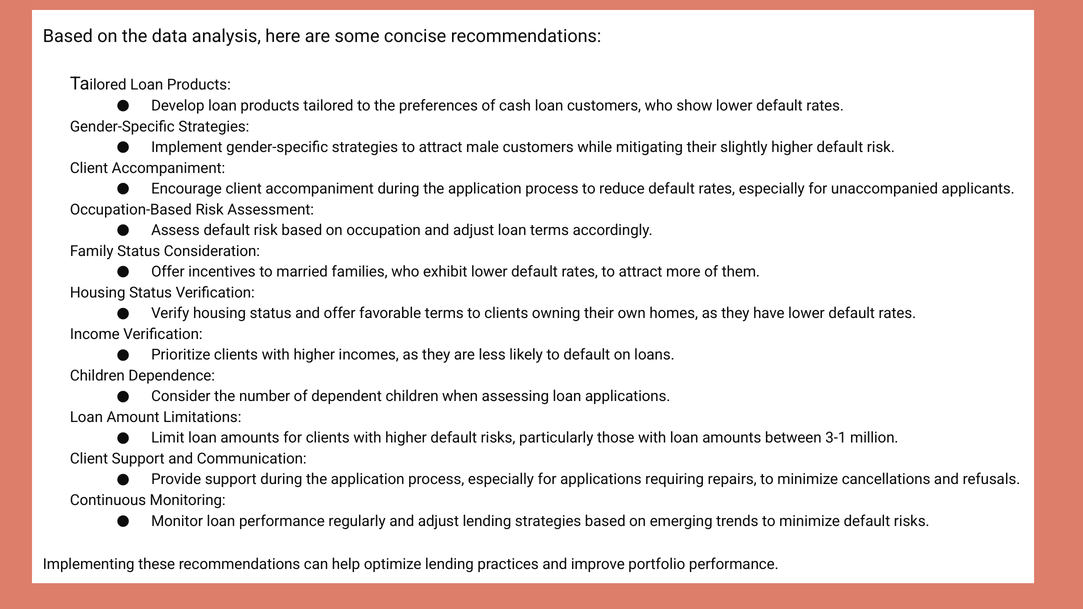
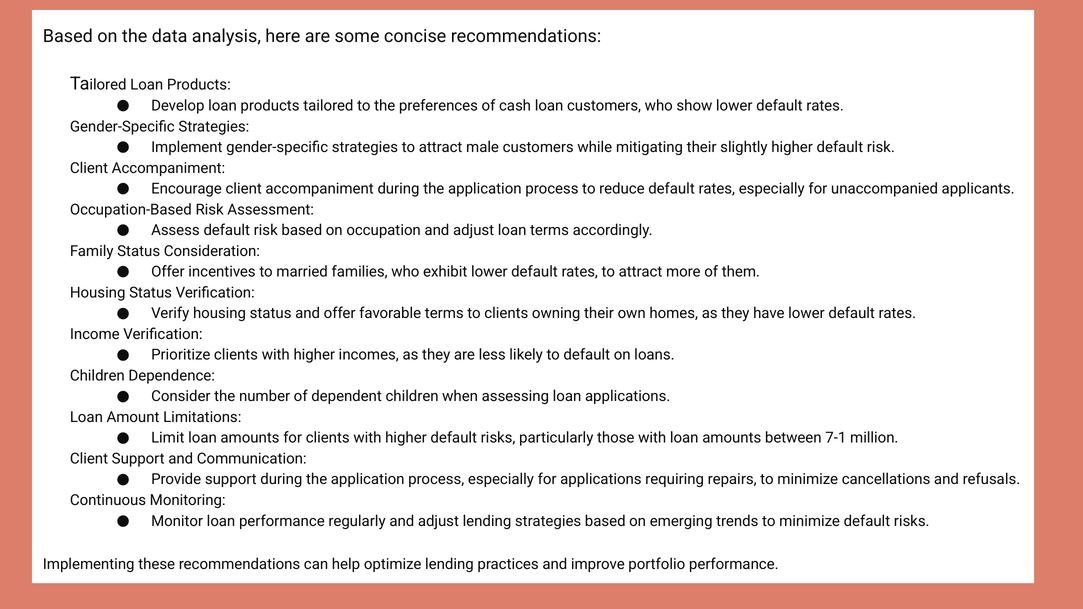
3-1: 3-1 -> 7-1 (836, 438)
